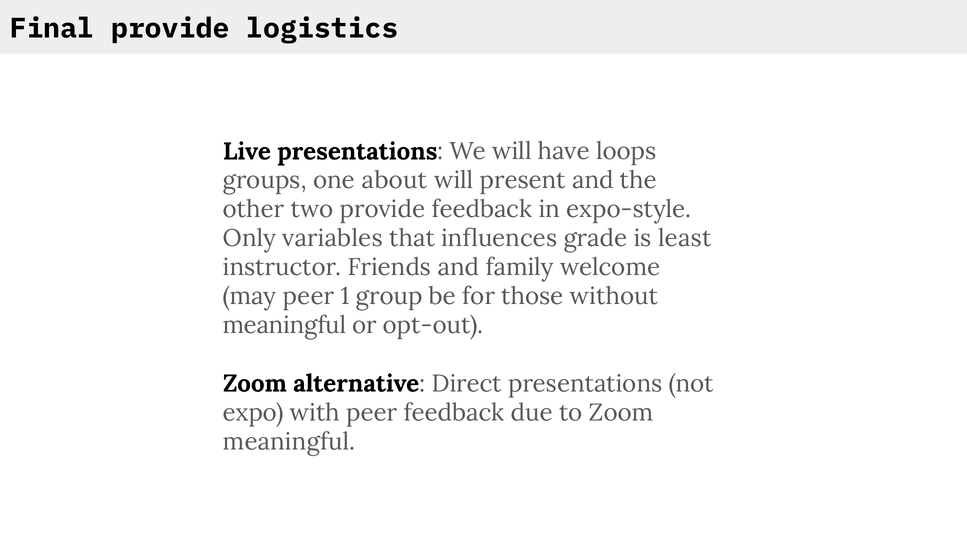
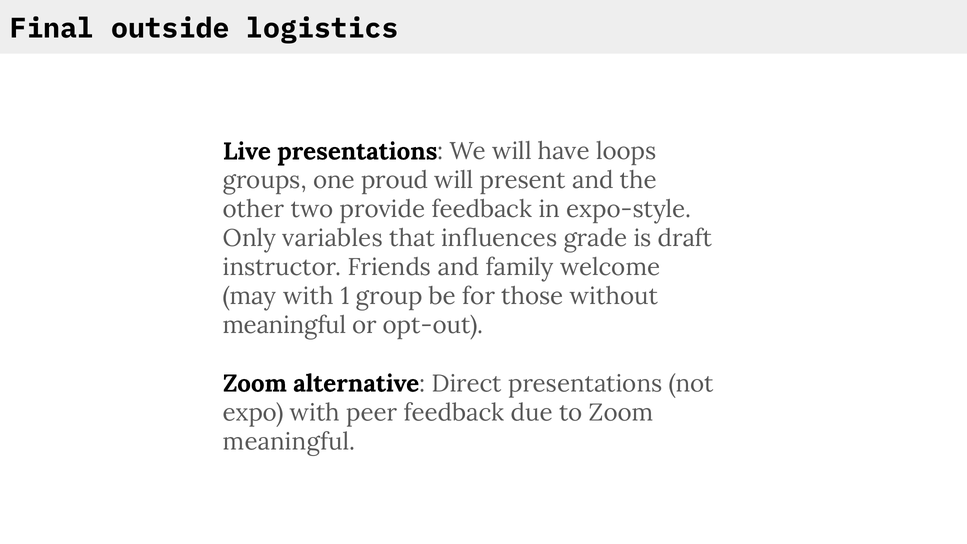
Final provide: provide -> outside (170, 29)
about: about -> proud (395, 180)
least: least -> draft (685, 238)
may peer: peer -> with (308, 296)
